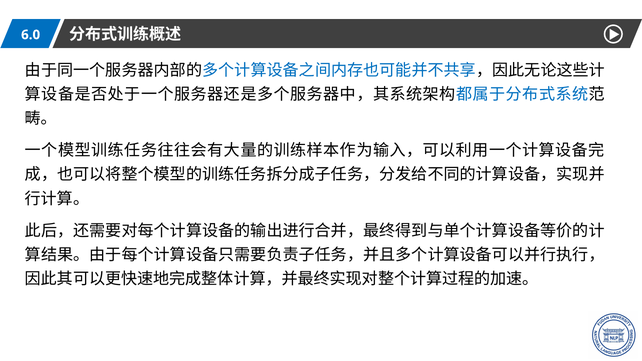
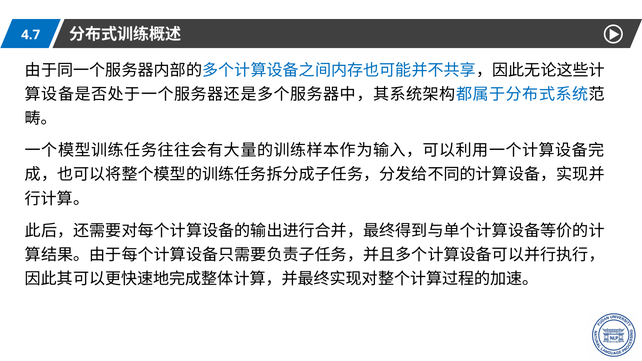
6.0: 6.0 -> 4.7 (31, 35)
